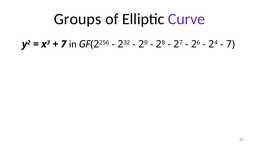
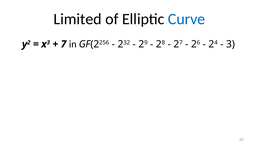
Groups: Groups -> Limited (78, 19)
Curve colour: purple -> blue (187, 19)
7: 7 -> 3 (230, 44)
